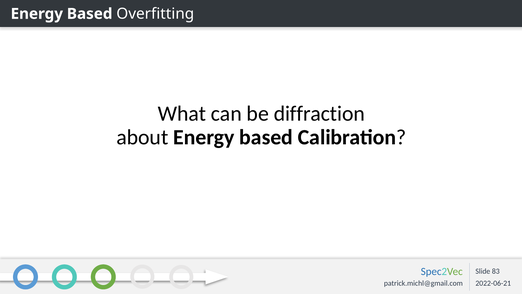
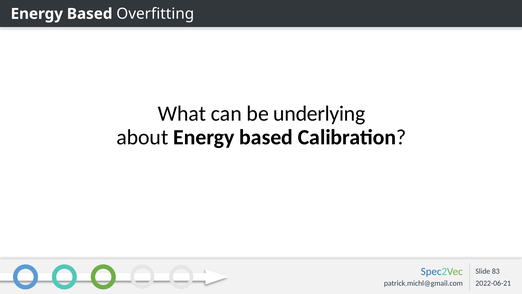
diffraction: diffraction -> underlying (319, 114)
